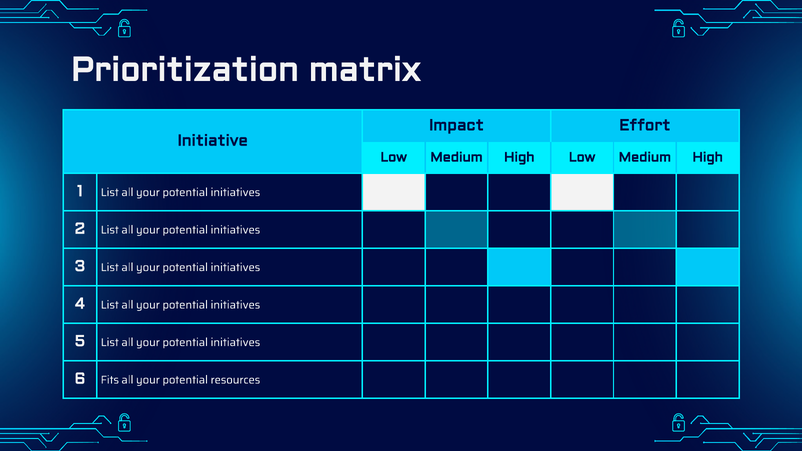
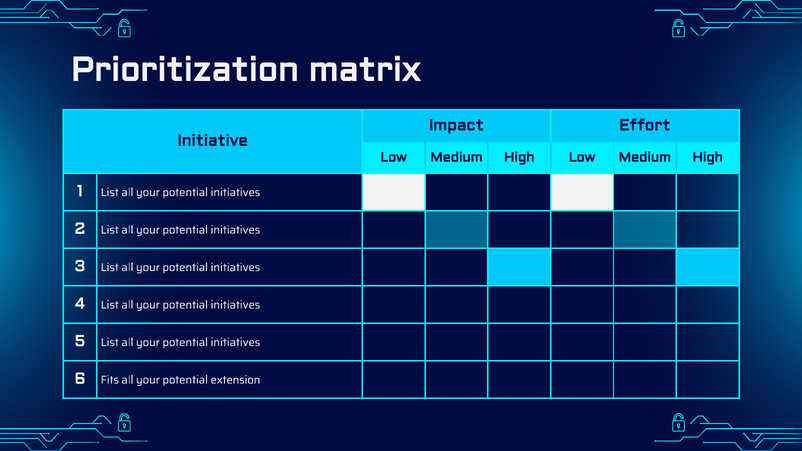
resources: resources -> extension (235, 380)
